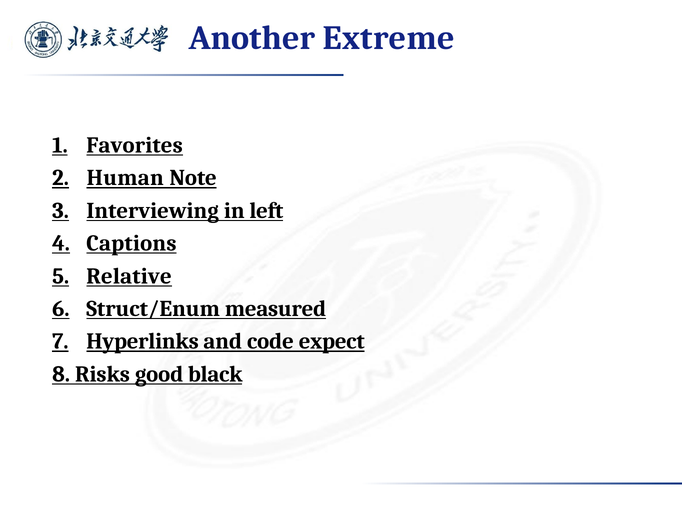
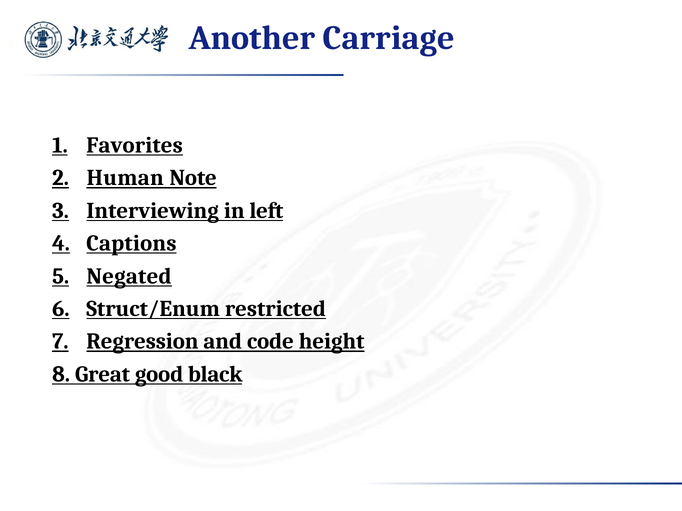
Extreme: Extreme -> Carriage (389, 38)
Relative: Relative -> Negated (129, 276)
measured: measured -> restricted (275, 309)
Hyperlinks: Hyperlinks -> Regression (142, 342)
expect: expect -> height (332, 342)
Risks: Risks -> Great (103, 375)
